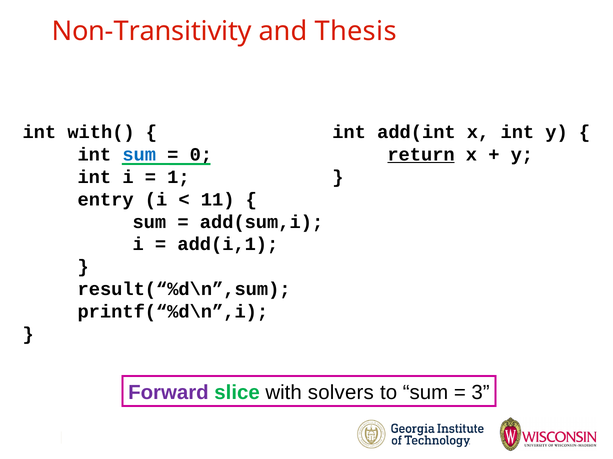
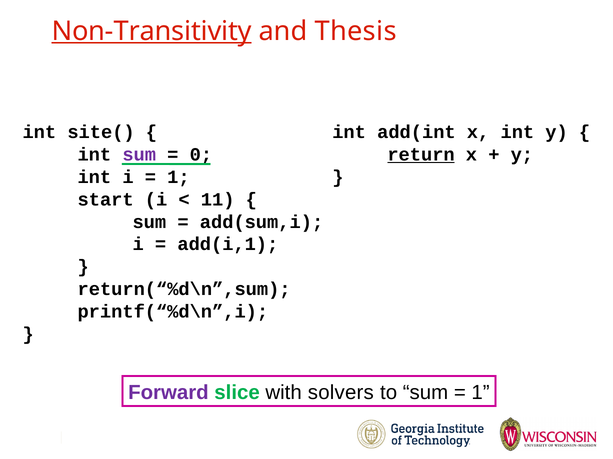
Non-Transitivity underline: none -> present (152, 31)
with(: with( -> site( (101, 132)
sum colour: blue -> purple (139, 155)
entry: entry -> start (106, 200)
result(“%d\n”,sum: result(“%d\n”,sum -> return(“%d\n”,sum (184, 290)
3: 3 -> 1 (481, 393)
